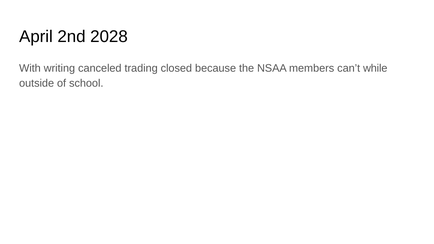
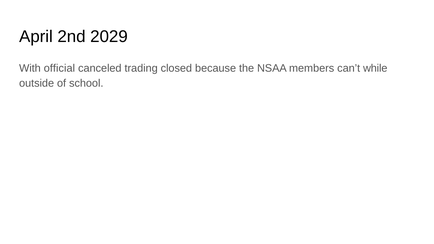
2028: 2028 -> 2029 (109, 37)
writing: writing -> official (59, 68)
